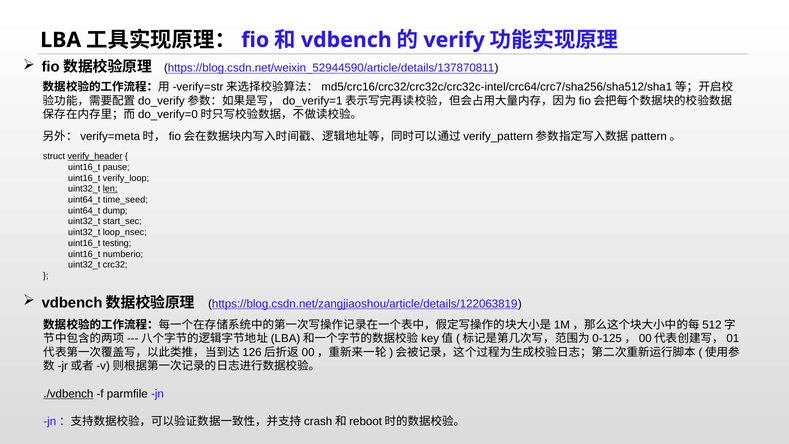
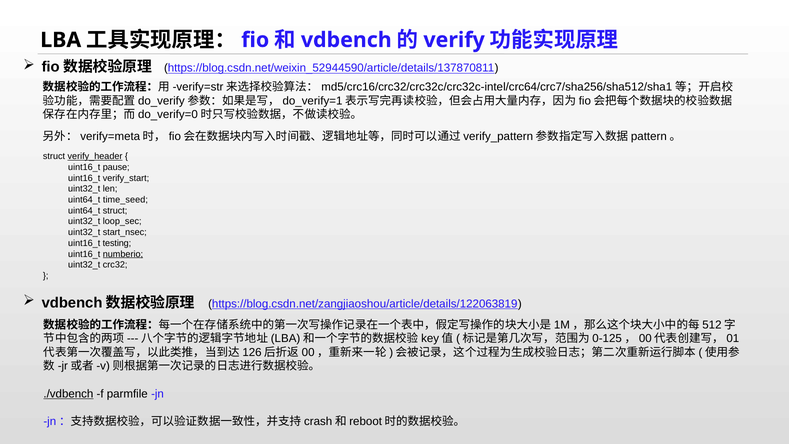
verify_loop: verify_loop -> verify_start (126, 178)
len underline: present -> none (110, 189)
uint64_t dump: dump -> struct (115, 211)
start_sec: start_sec -> loop_sec (122, 221)
loop_nsec: loop_nsec -> start_nsec (125, 232)
numberio underline: none -> present (123, 254)
